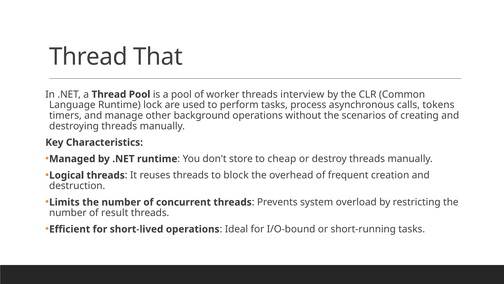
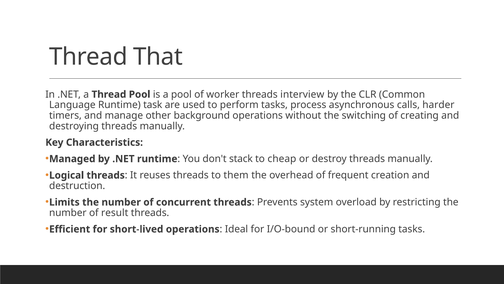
lock: lock -> task (153, 105)
tokens: tokens -> harder (438, 105)
scenarios: scenarios -> switching (364, 115)
store: store -> stack (241, 159)
block: block -> them (236, 175)
